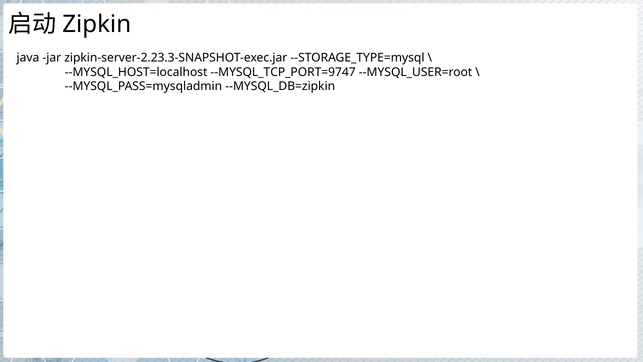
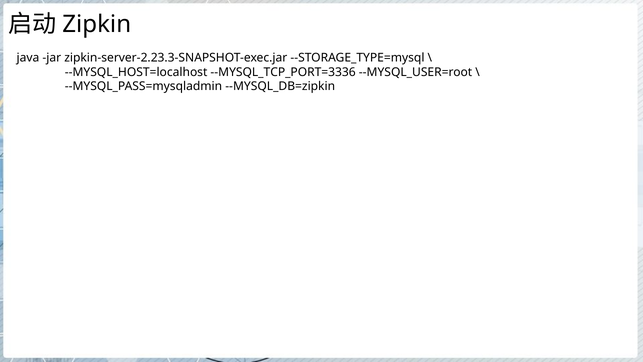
--MYSQL_TCP_PORT=9747: --MYSQL_TCP_PORT=9747 -> --MYSQL_TCP_PORT=3336 (283, 72)
